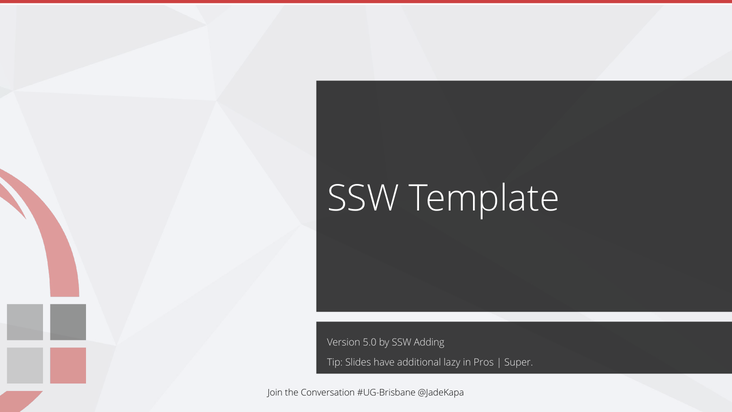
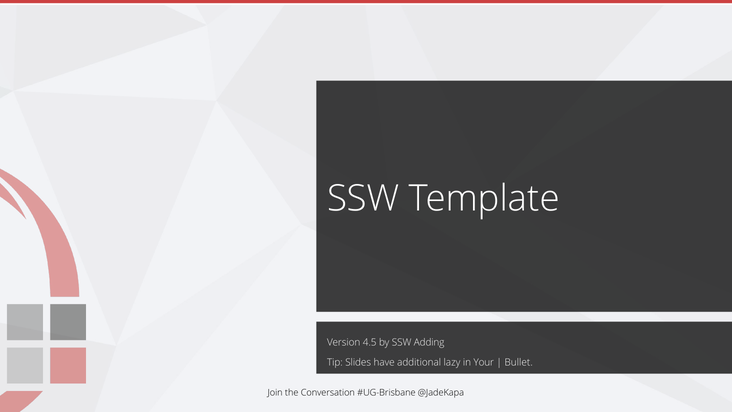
5.0: 5.0 -> 4.5 (370, 342)
Pros: Pros -> Your (484, 362)
Super: Super -> Bullet (519, 362)
